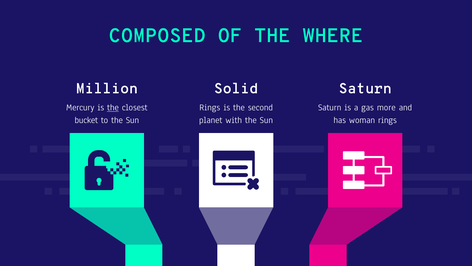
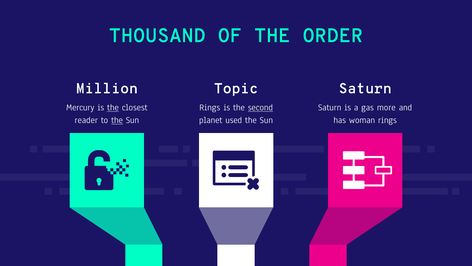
COMPOSED: COMPOSED -> THOUSAND (157, 36)
WHERE: WHERE -> ORDER (333, 36)
Solid: Solid -> Topic (236, 88)
second underline: none -> present (260, 107)
bucket: bucket -> reader (86, 120)
the underline: none -> present (117, 120)
with: with -> used (234, 120)
